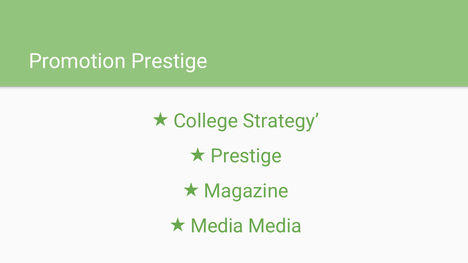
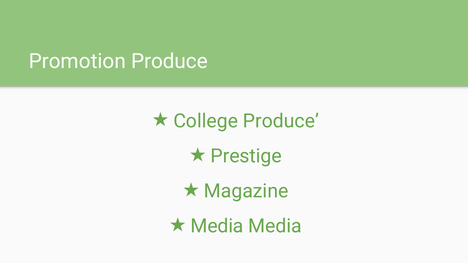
Promotion Prestige: Prestige -> Produce (169, 61)
College Strategy: Strategy -> Produce (281, 121)
